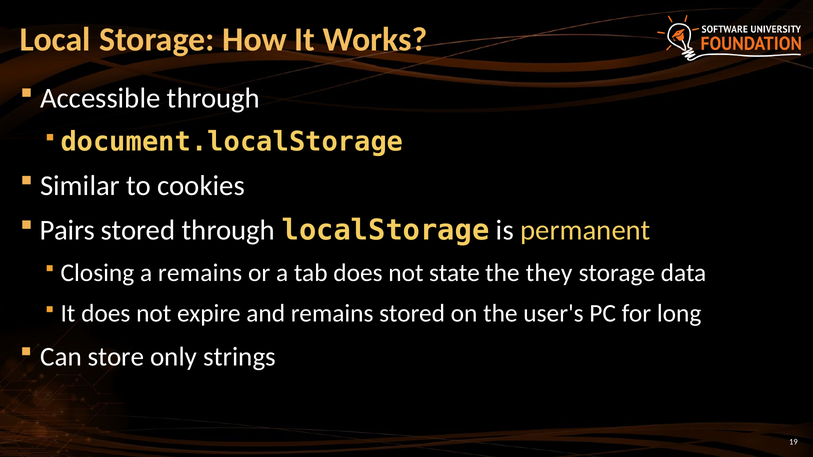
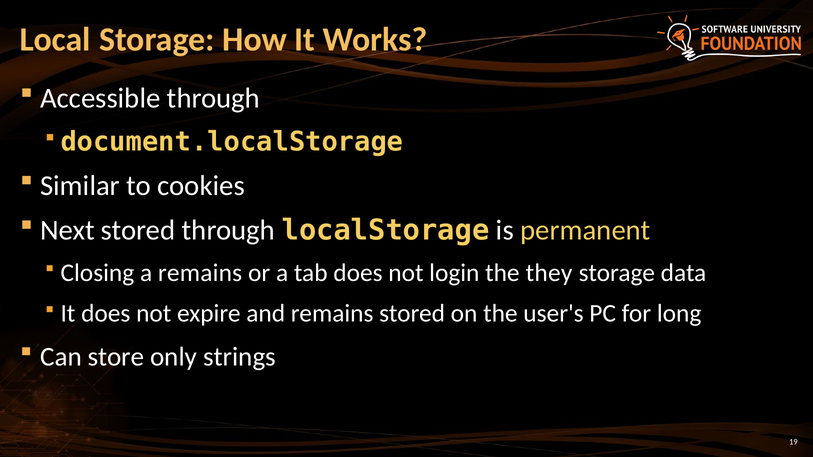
Pairs: Pairs -> Next (67, 231)
state: state -> login (454, 273)
